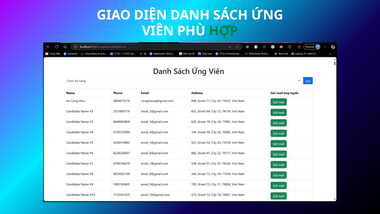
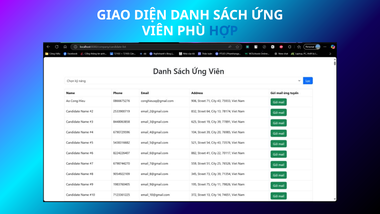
HỢP colour: green -> blue (223, 31)
